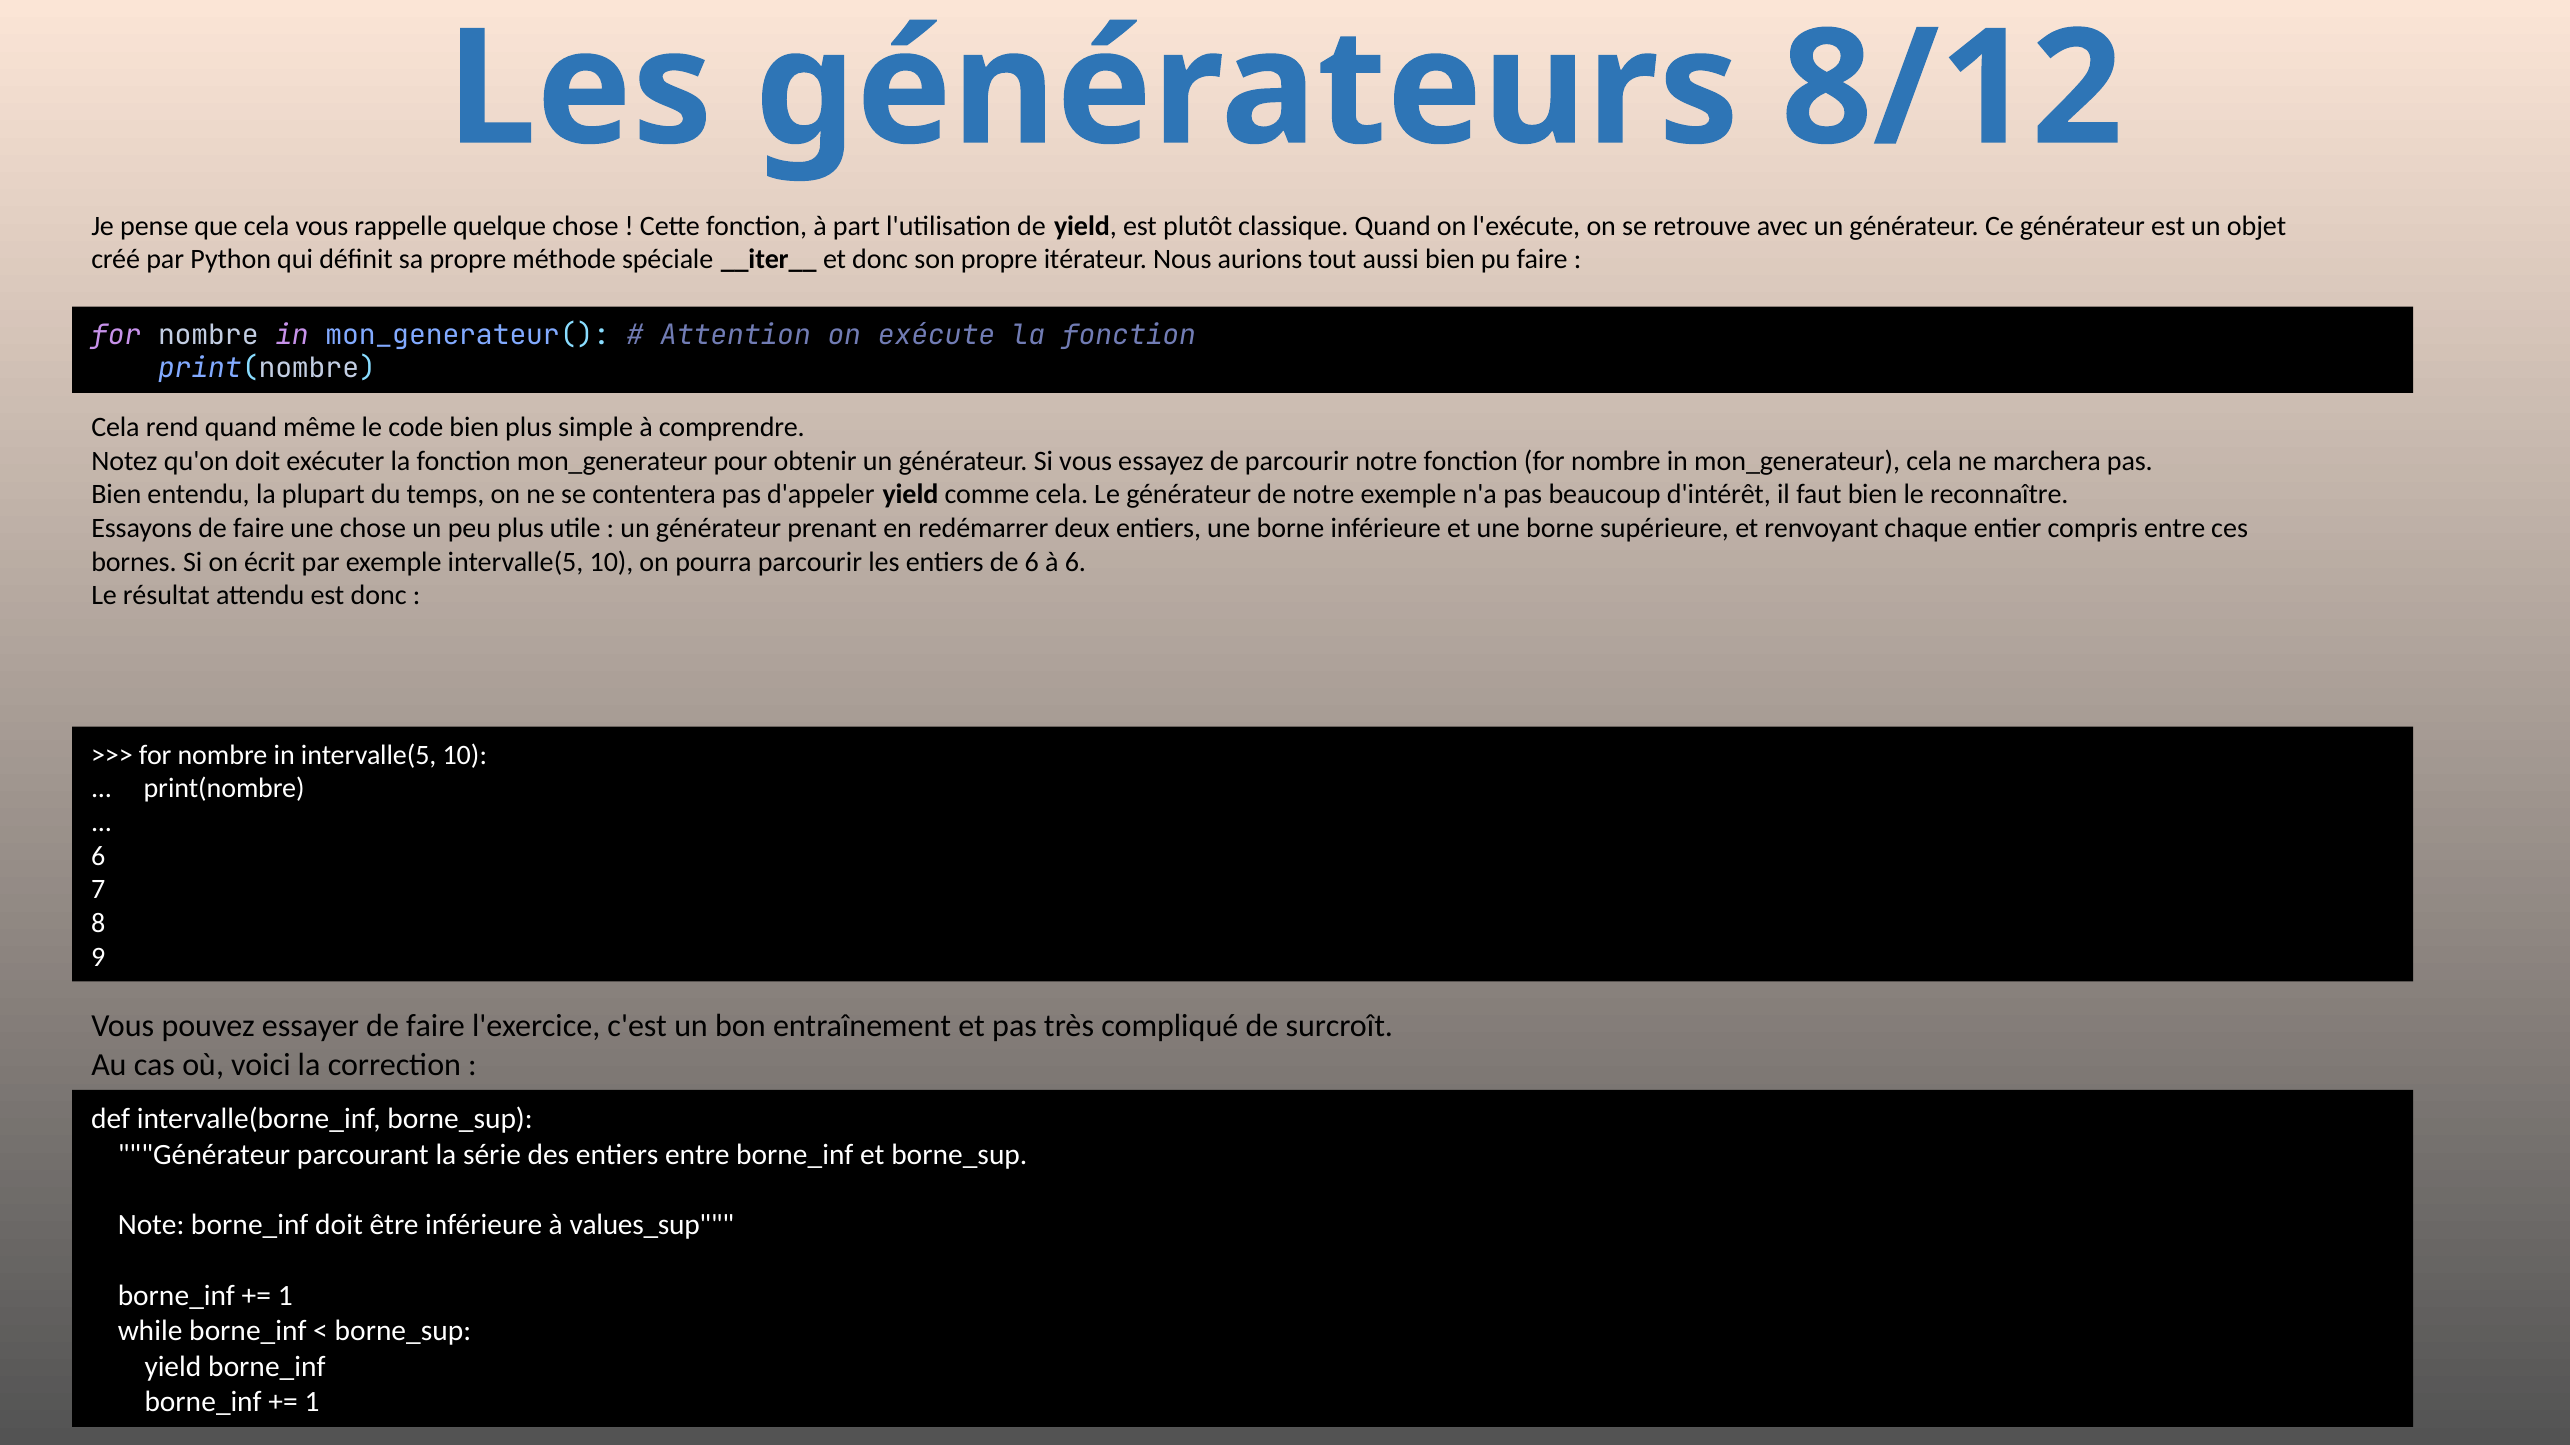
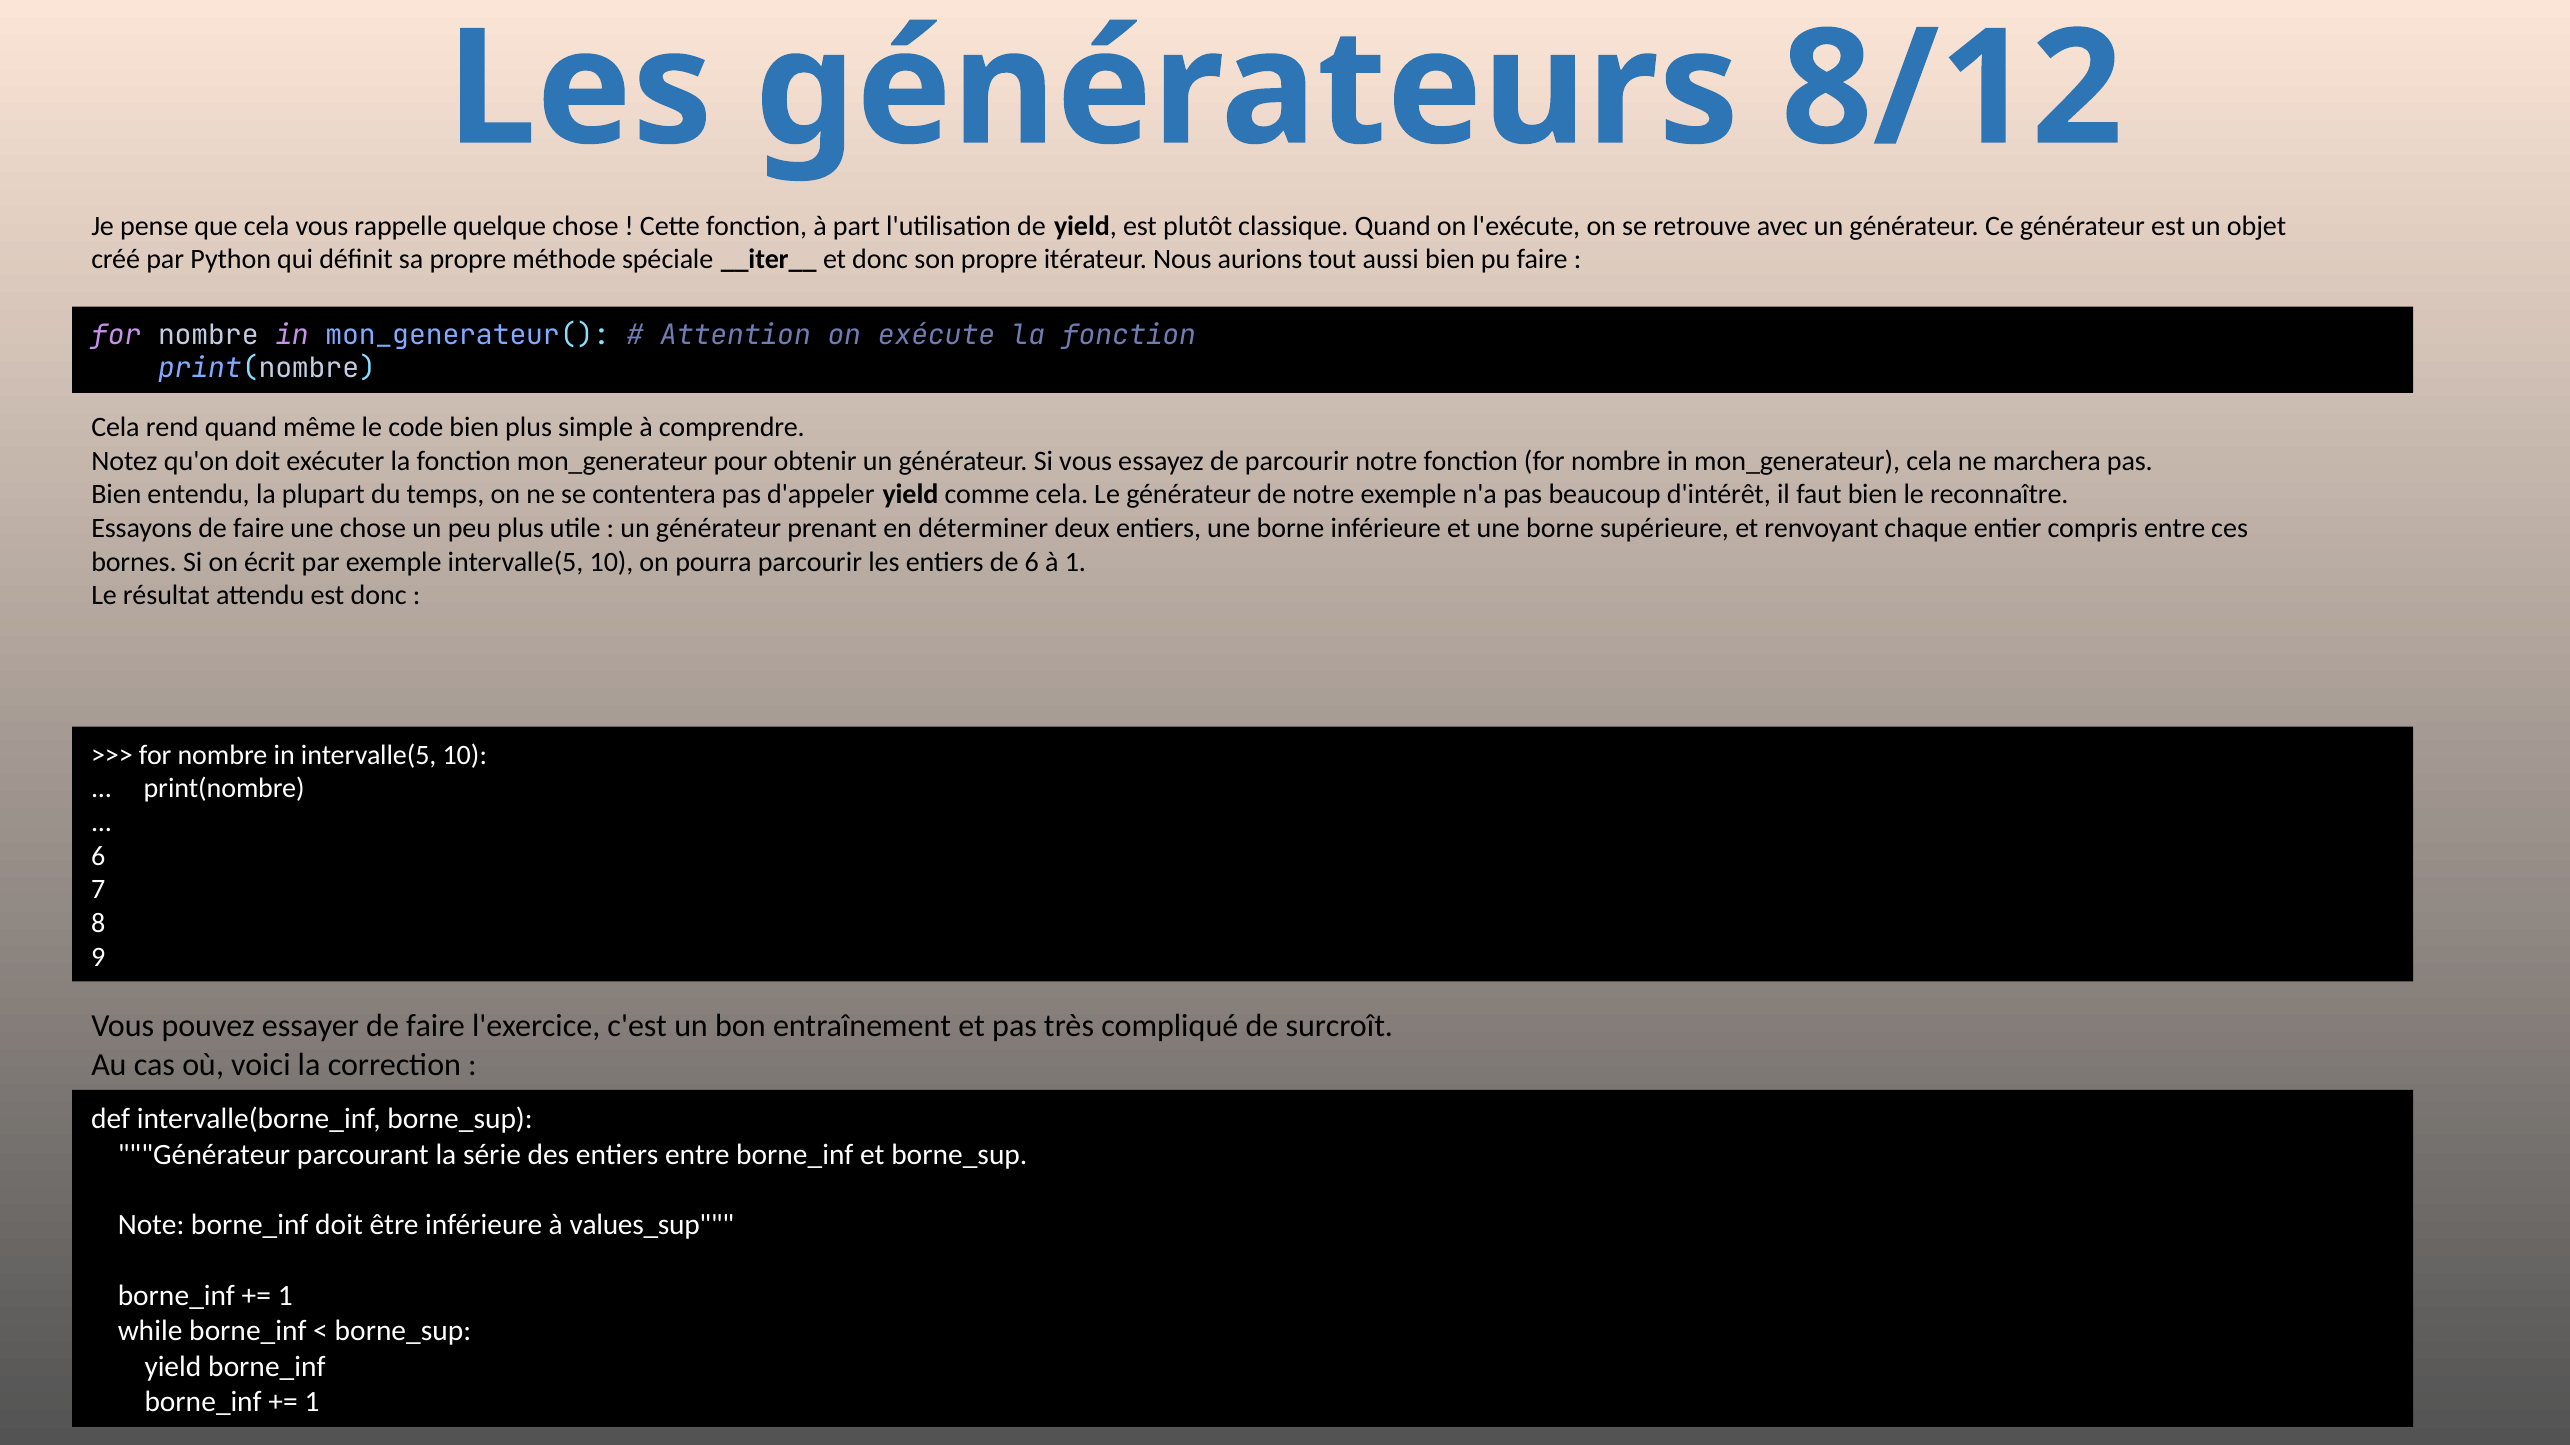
redémarrer: redémarrer -> déterminer (983, 528)
à 6: 6 -> 1 (1075, 562)
